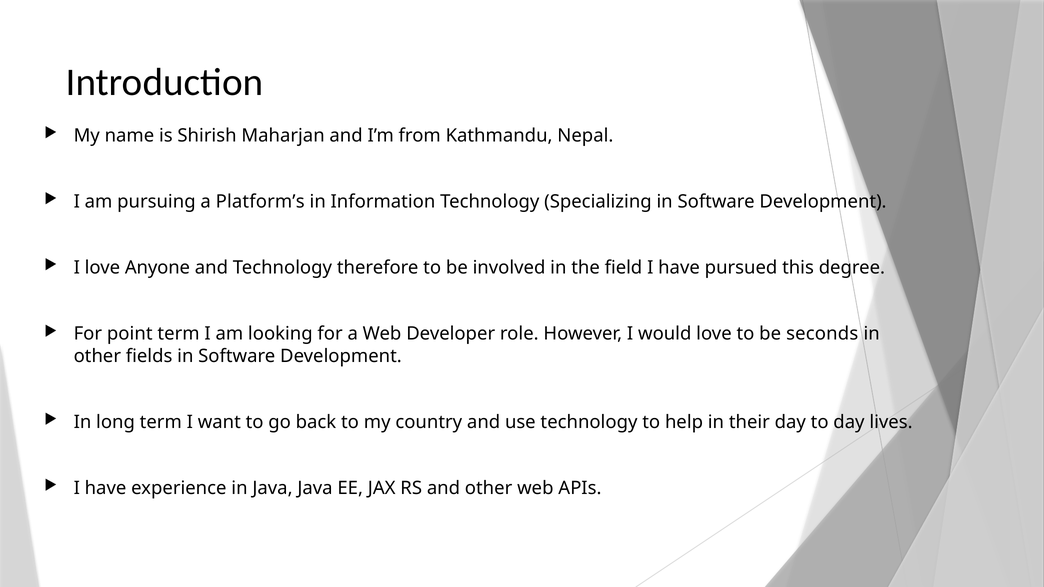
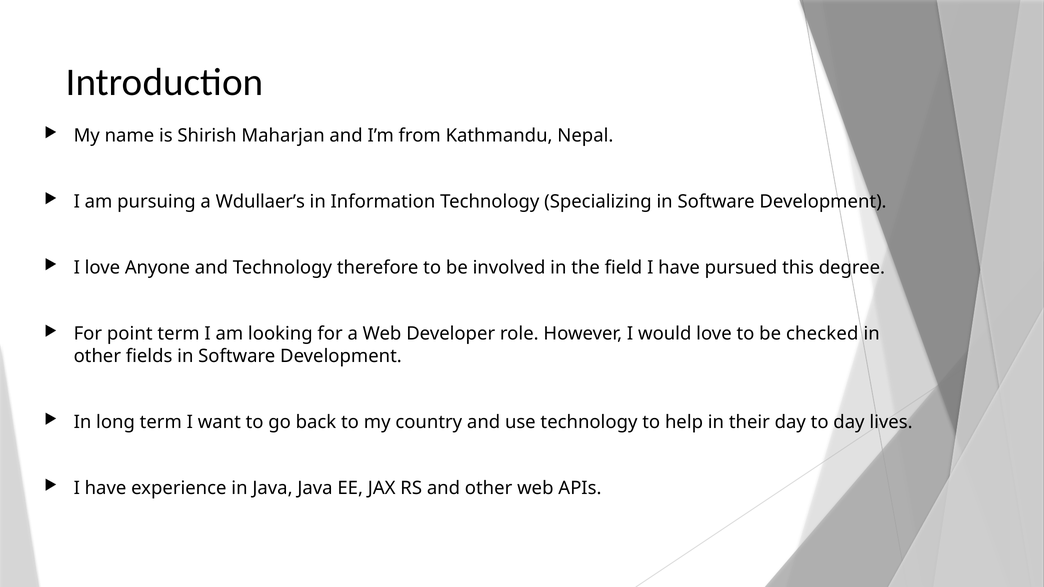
Platform’s: Platform’s -> Wdullaer’s (260, 202)
seconds: seconds -> checked (822, 334)
